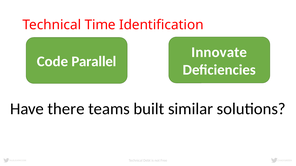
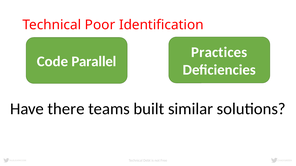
Time: Time -> Poor (100, 25)
Innovate: Innovate -> Practices (219, 52)
